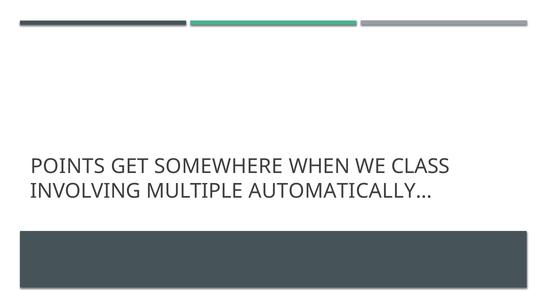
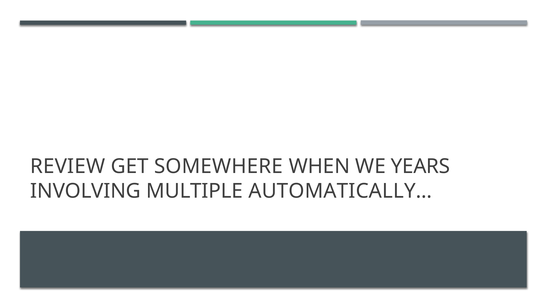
POINTS: POINTS -> REVIEW (68, 166)
CLASS: CLASS -> YEARS (420, 166)
